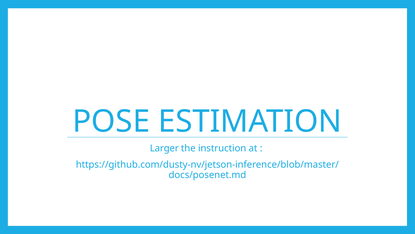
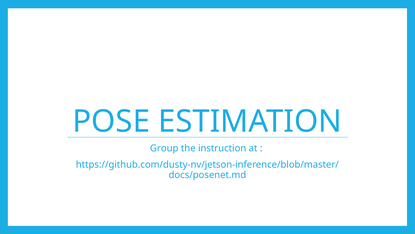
Larger: Larger -> Group (164, 148)
